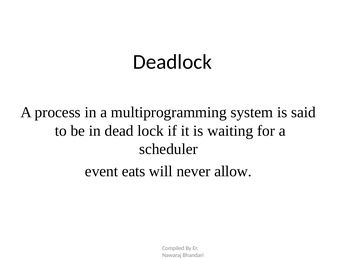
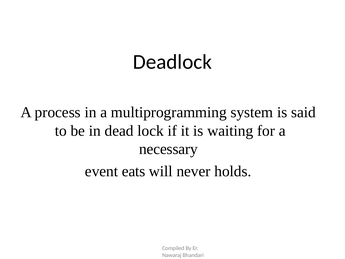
scheduler: scheduler -> necessary (168, 149)
allow: allow -> holds (233, 171)
